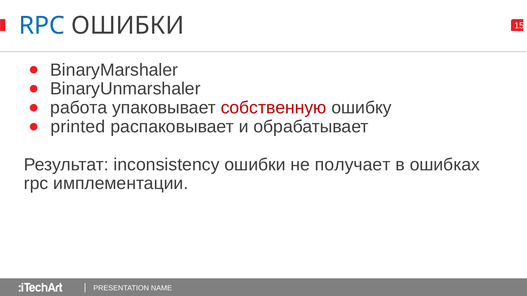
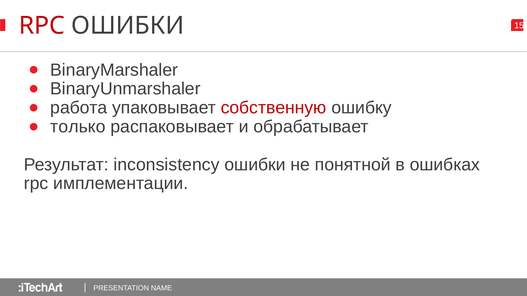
RPC colour: blue -> red (42, 26)
printed: printed -> только (78, 127)
получает: получает -> понятной (353, 165)
